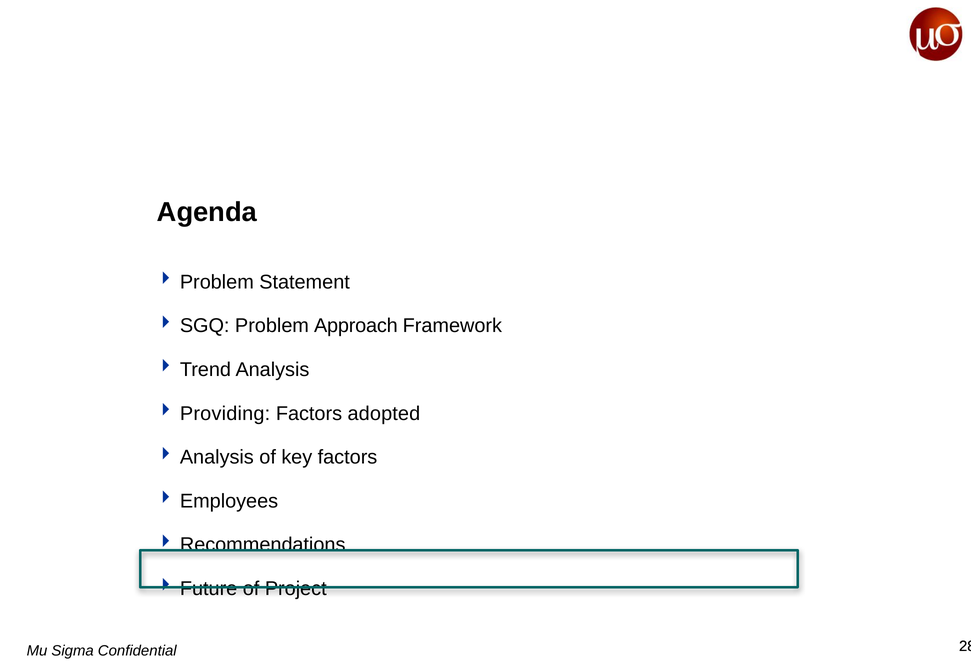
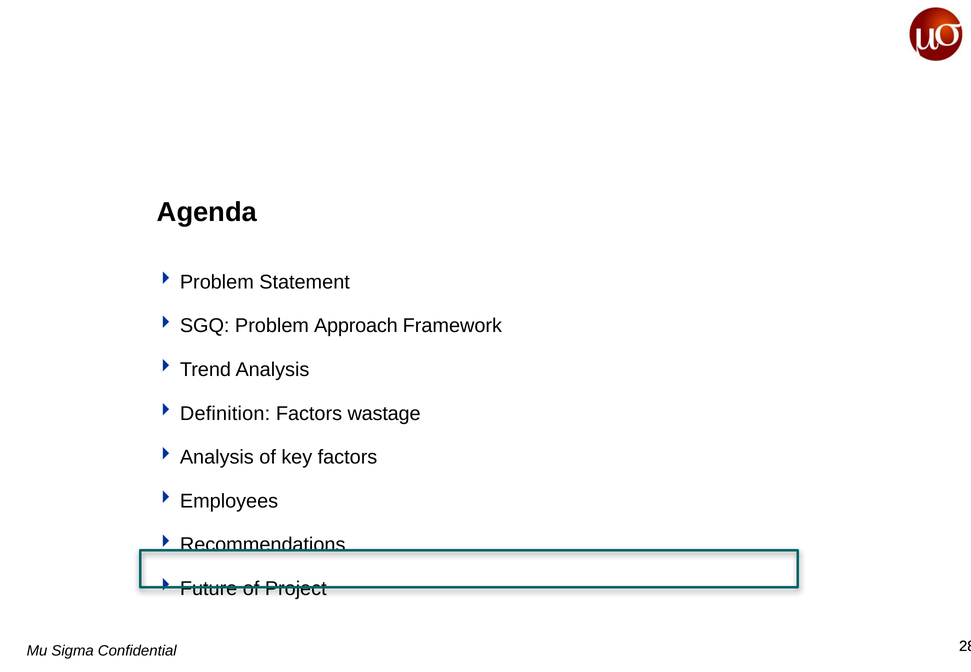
Providing: Providing -> Definition (225, 414)
adopted: adopted -> wastage (384, 414)
